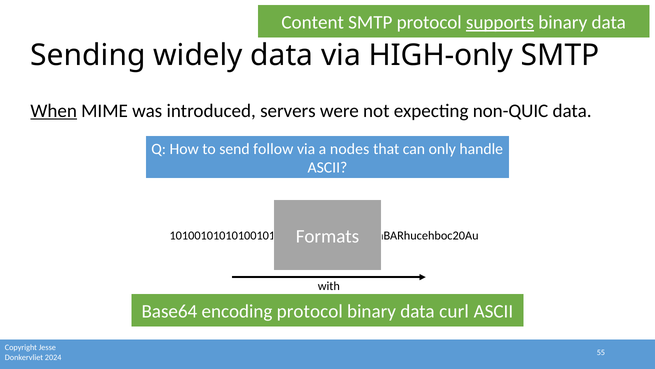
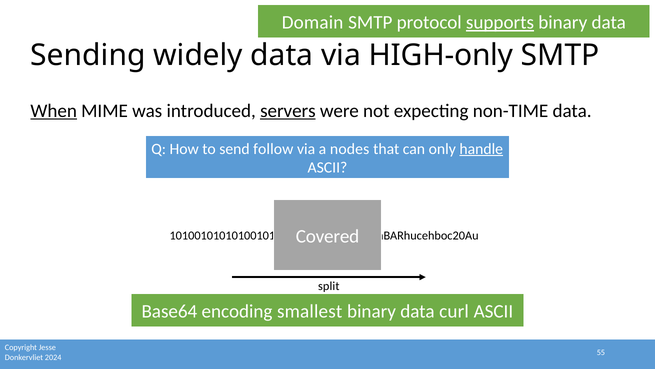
Content: Content -> Domain (313, 22)
servers underline: none -> present (288, 111)
non-QUIC: non-QUIC -> non-TIME (511, 111)
handle underline: none -> present (481, 149)
Formats: Formats -> Covered (328, 236)
with: with -> split (329, 286)
encoding protocol: protocol -> smallest (310, 311)
